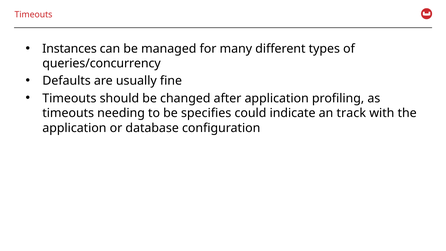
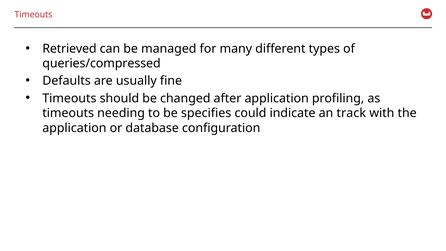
Instances: Instances -> Retrieved (69, 49)
queries/concurrency: queries/concurrency -> queries/compressed (102, 64)
